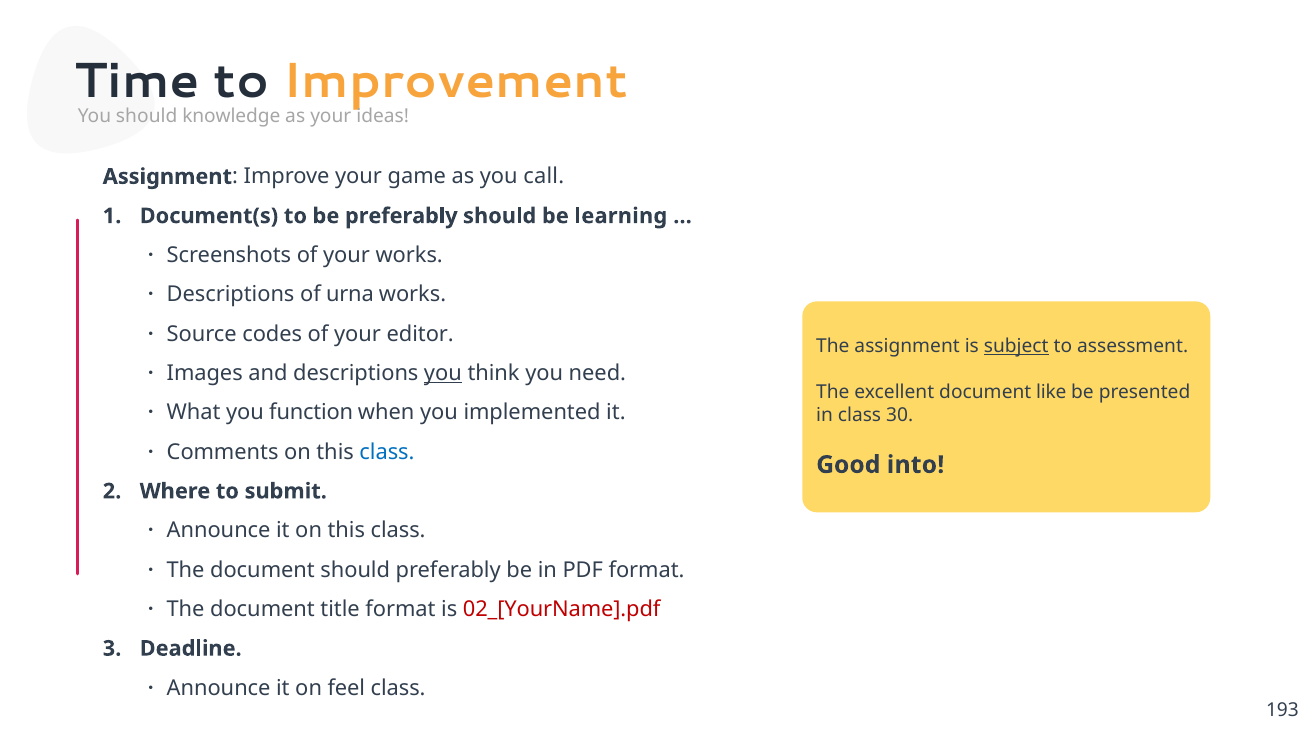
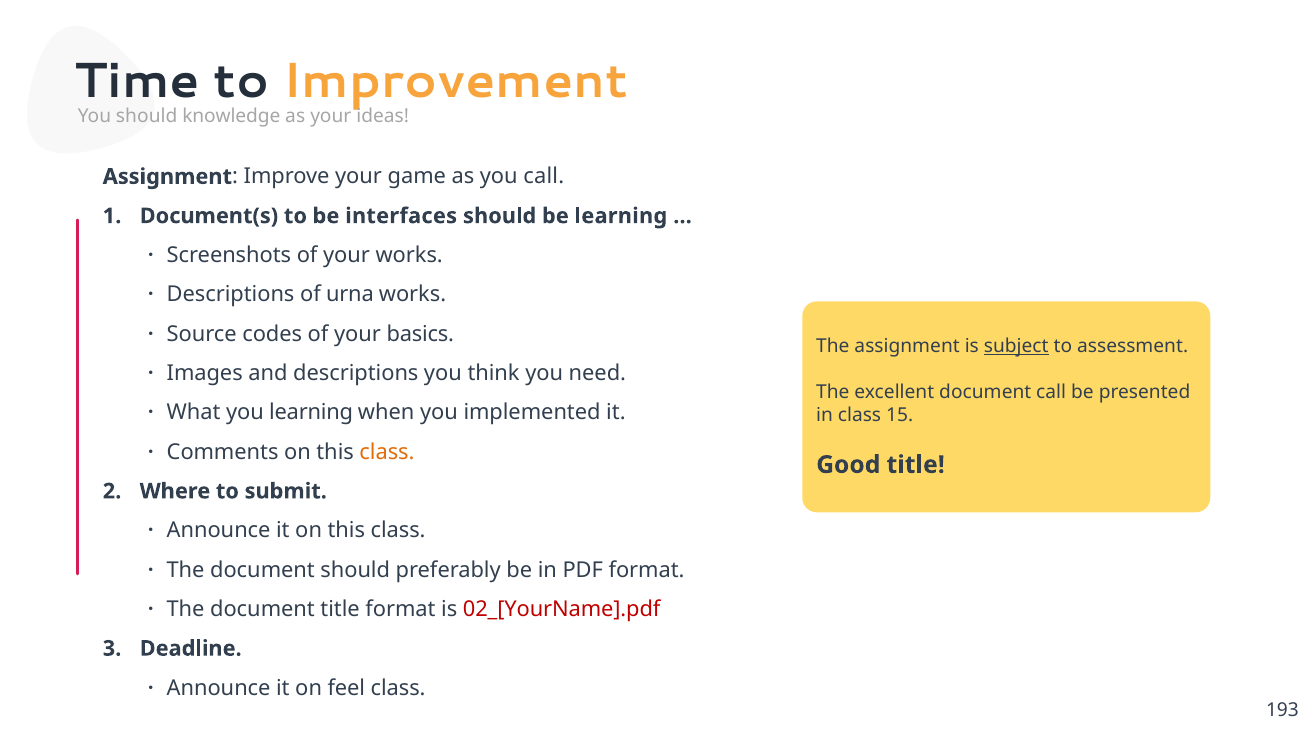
be preferably: preferably -> interfaces (401, 216)
editor: editor -> basics (420, 334)
you underline: present -> none (443, 374)
document like: like -> call (1051, 392)
you function: function -> learning (311, 413)
30: 30 -> 15 (900, 415)
class colour: blue -> orange (387, 452)
Good into: into -> title (916, 465)
